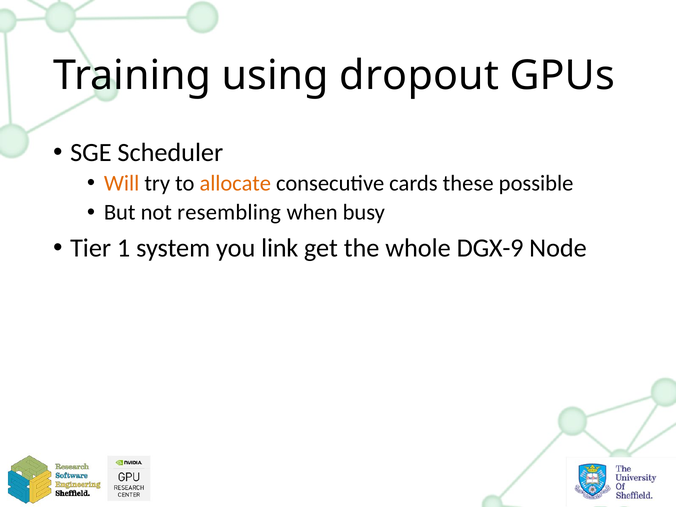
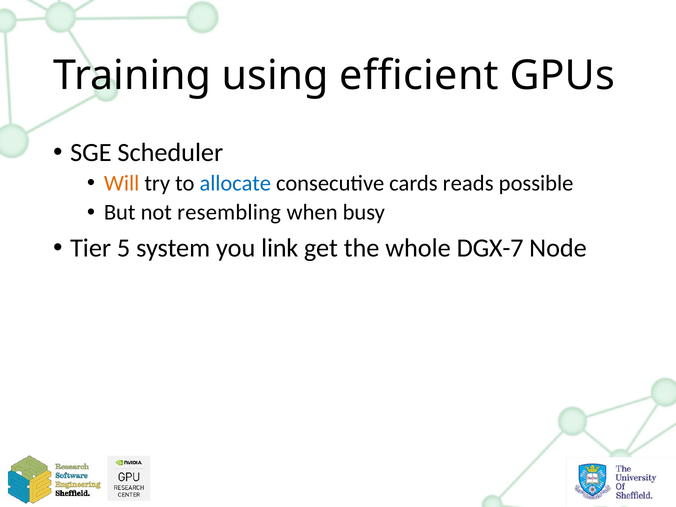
dropout: dropout -> efficient (419, 76)
allocate colour: orange -> blue (235, 183)
these: these -> reads (468, 183)
1: 1 -> 5 (124, 248)
DGX-9: DGX-9 -> DGX-7 (490, 248)
